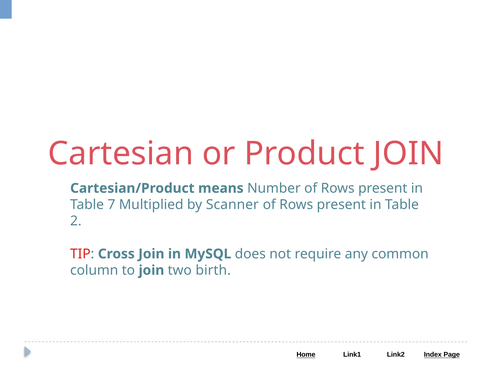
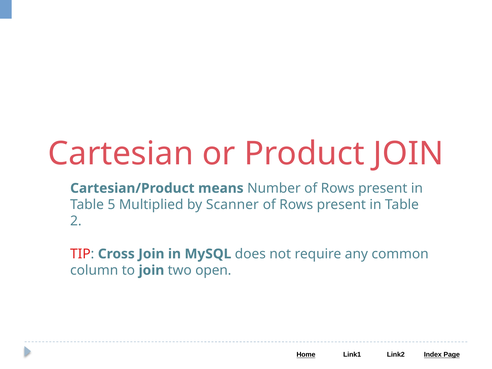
7: 7 -> 5 (111, 205)
birth: birth -> open (213, 270)
